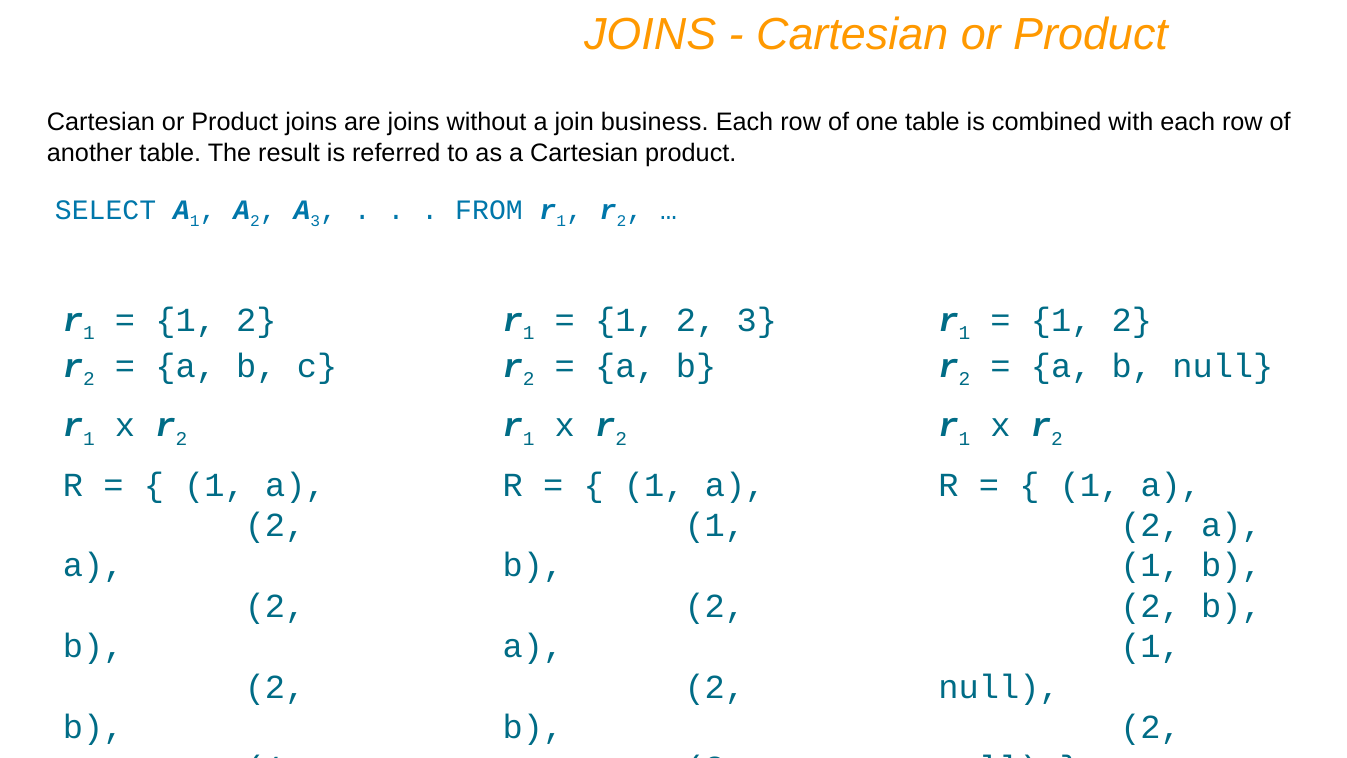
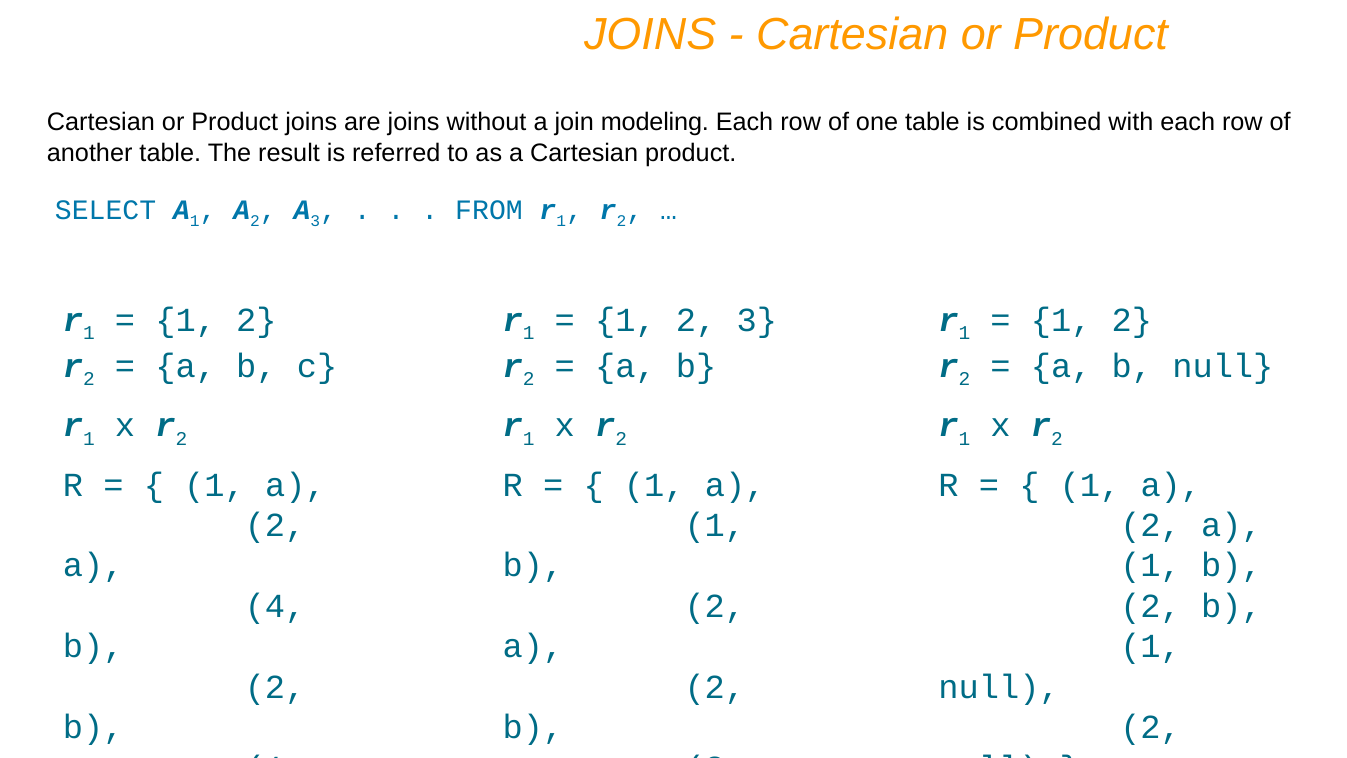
business: business -> modeling (655, 122)
2: 2 -> 4 (275, 606)
